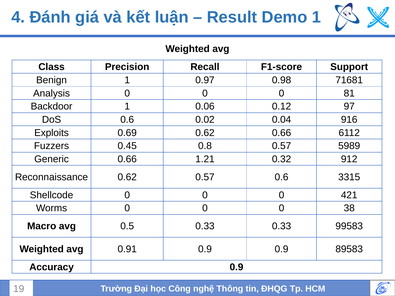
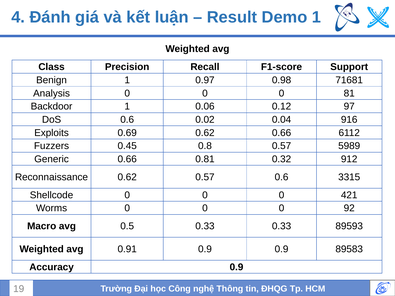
1.21: 1.21 -> 0.81 (205, 159)
38: 38 -> 92 (349, 208)
99583: 99583 -> 89593 (349, 226)
